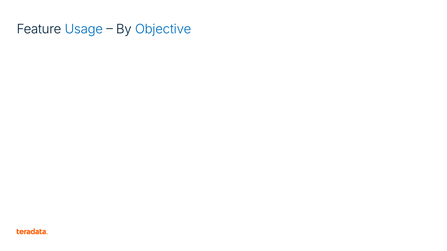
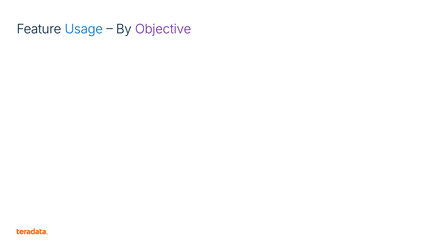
Objective colour: blue -> purple (163, 29)
